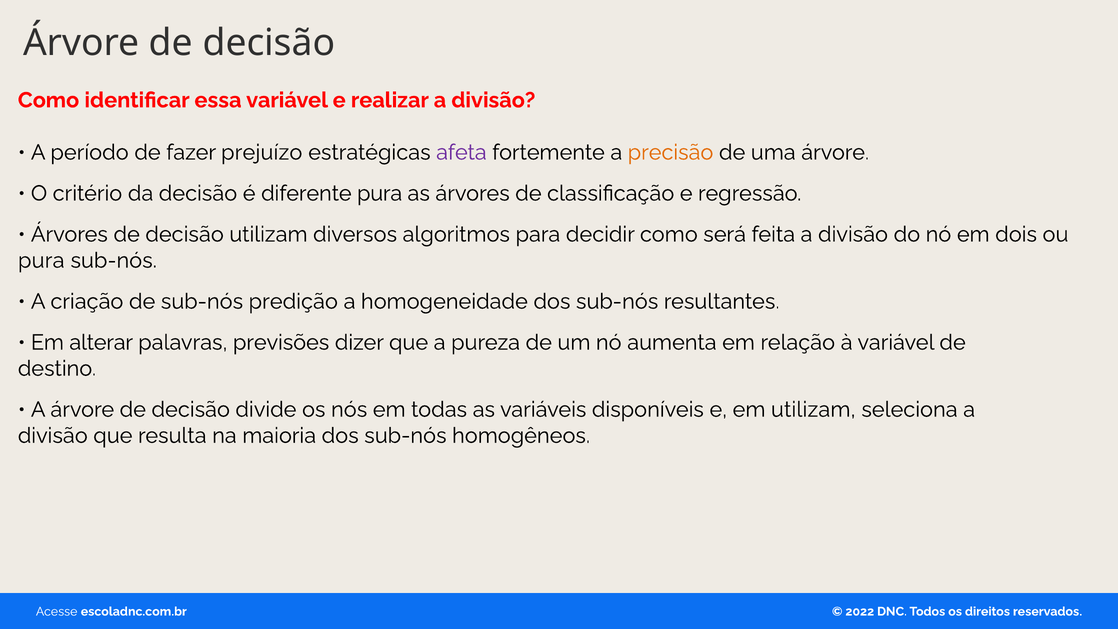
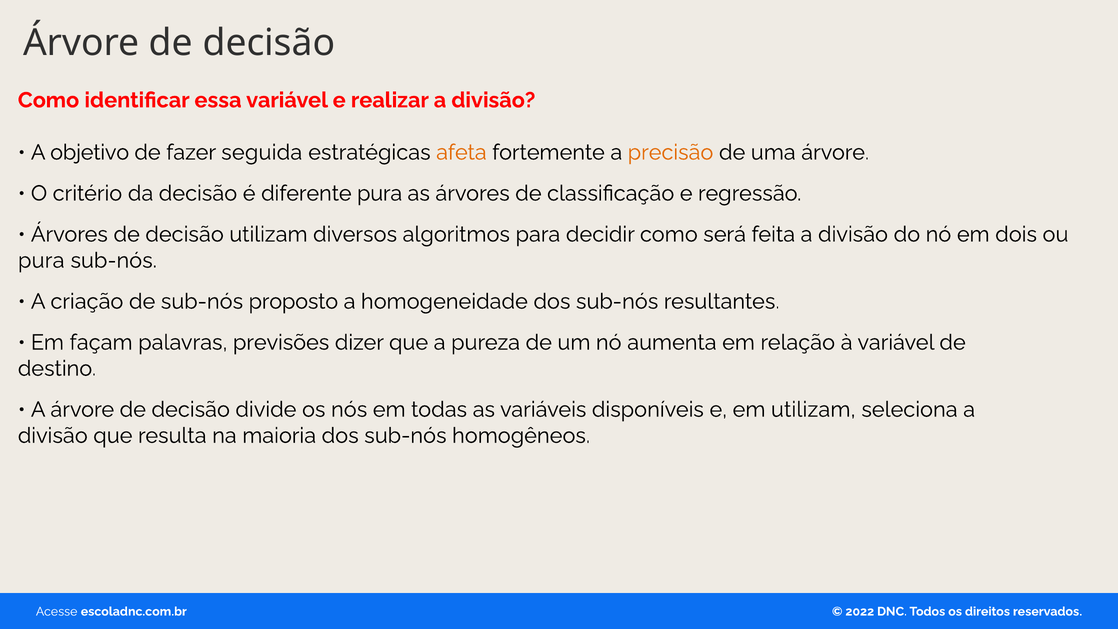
período: período -> objetivo (90, 152)
prejuízo: prejuízo -> seguida (262, 152)
afeta colour: purple -> orange (461, 152)
predição: predição -> proposto (293, 301)
alterar: alterar -> façam (101, 342)
